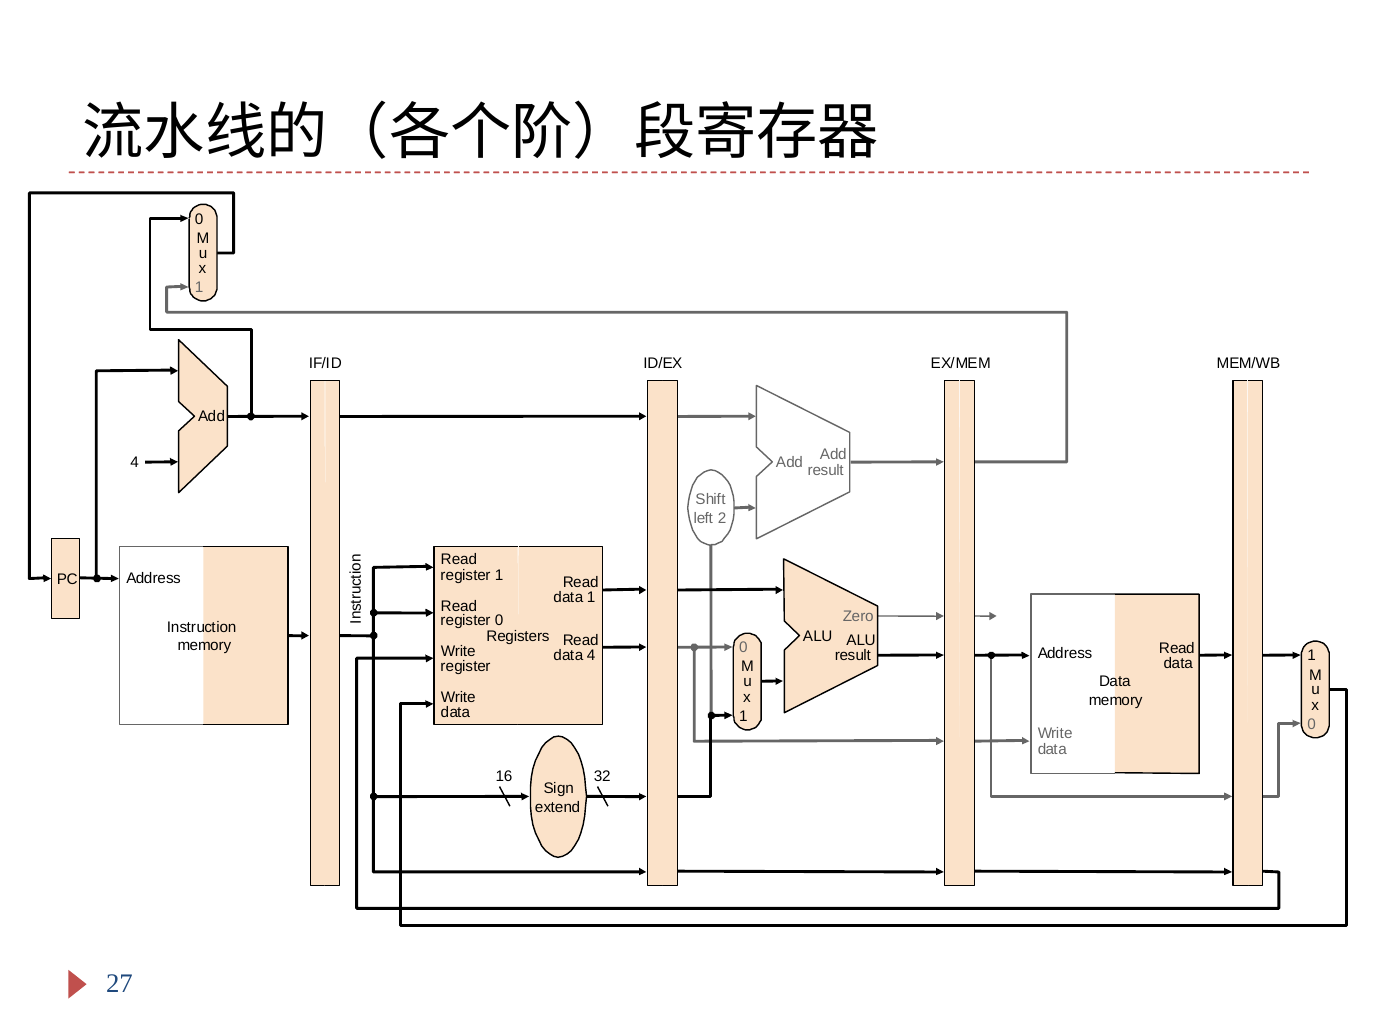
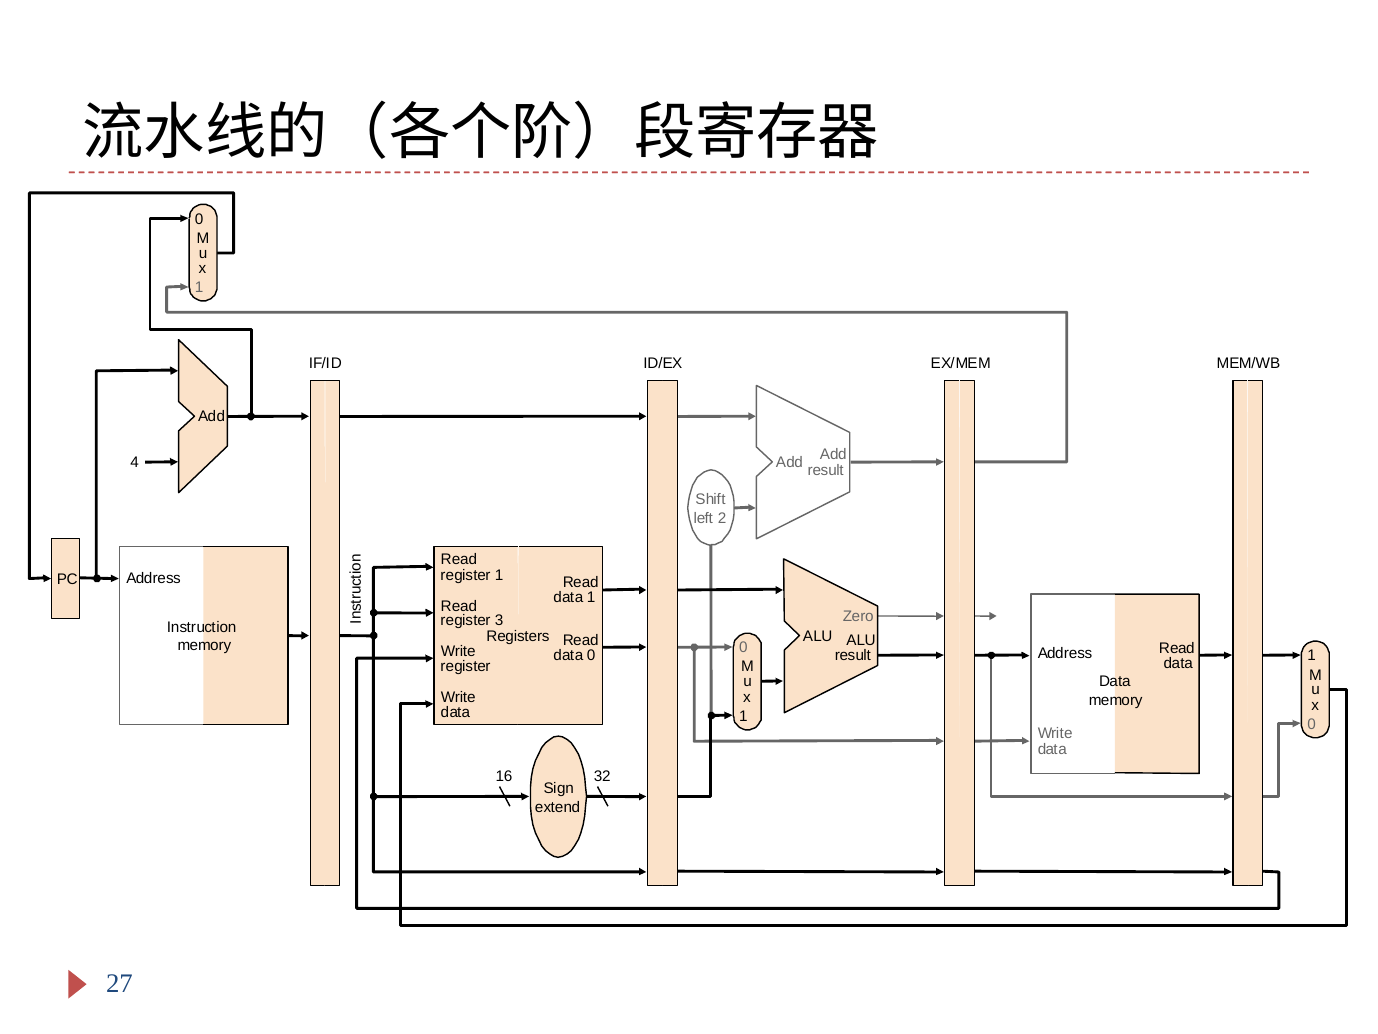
0: 0 -> 3 (499, 620)
4: 4 -> 0 (591, 655)
